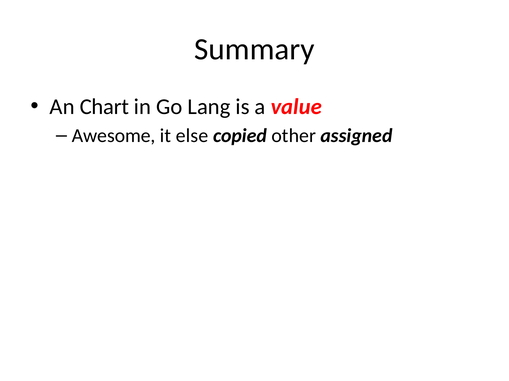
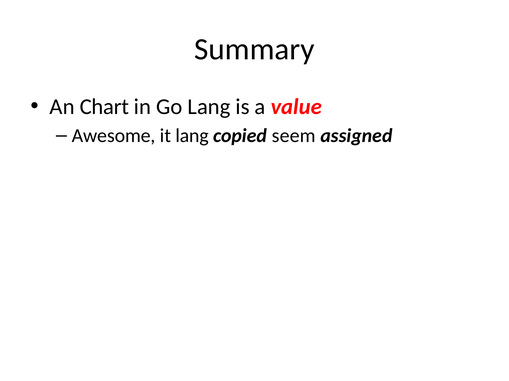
it else: else -> lang (192, 136)
other: other -> seem (294, 136)
